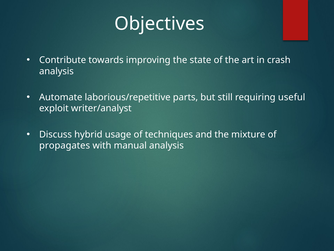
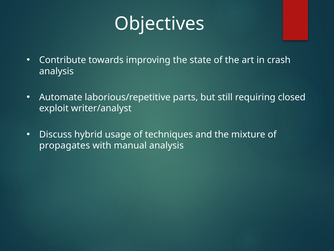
useful: useful -> closed (292, 97)
